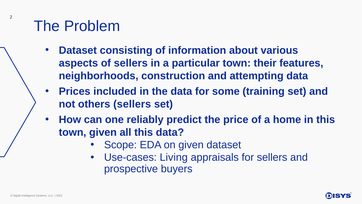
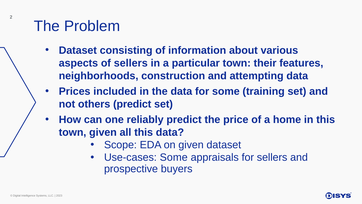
others sellers: sellers -> predict (132, 104)
Use-cases Living: Living -> Some (174, 157)
